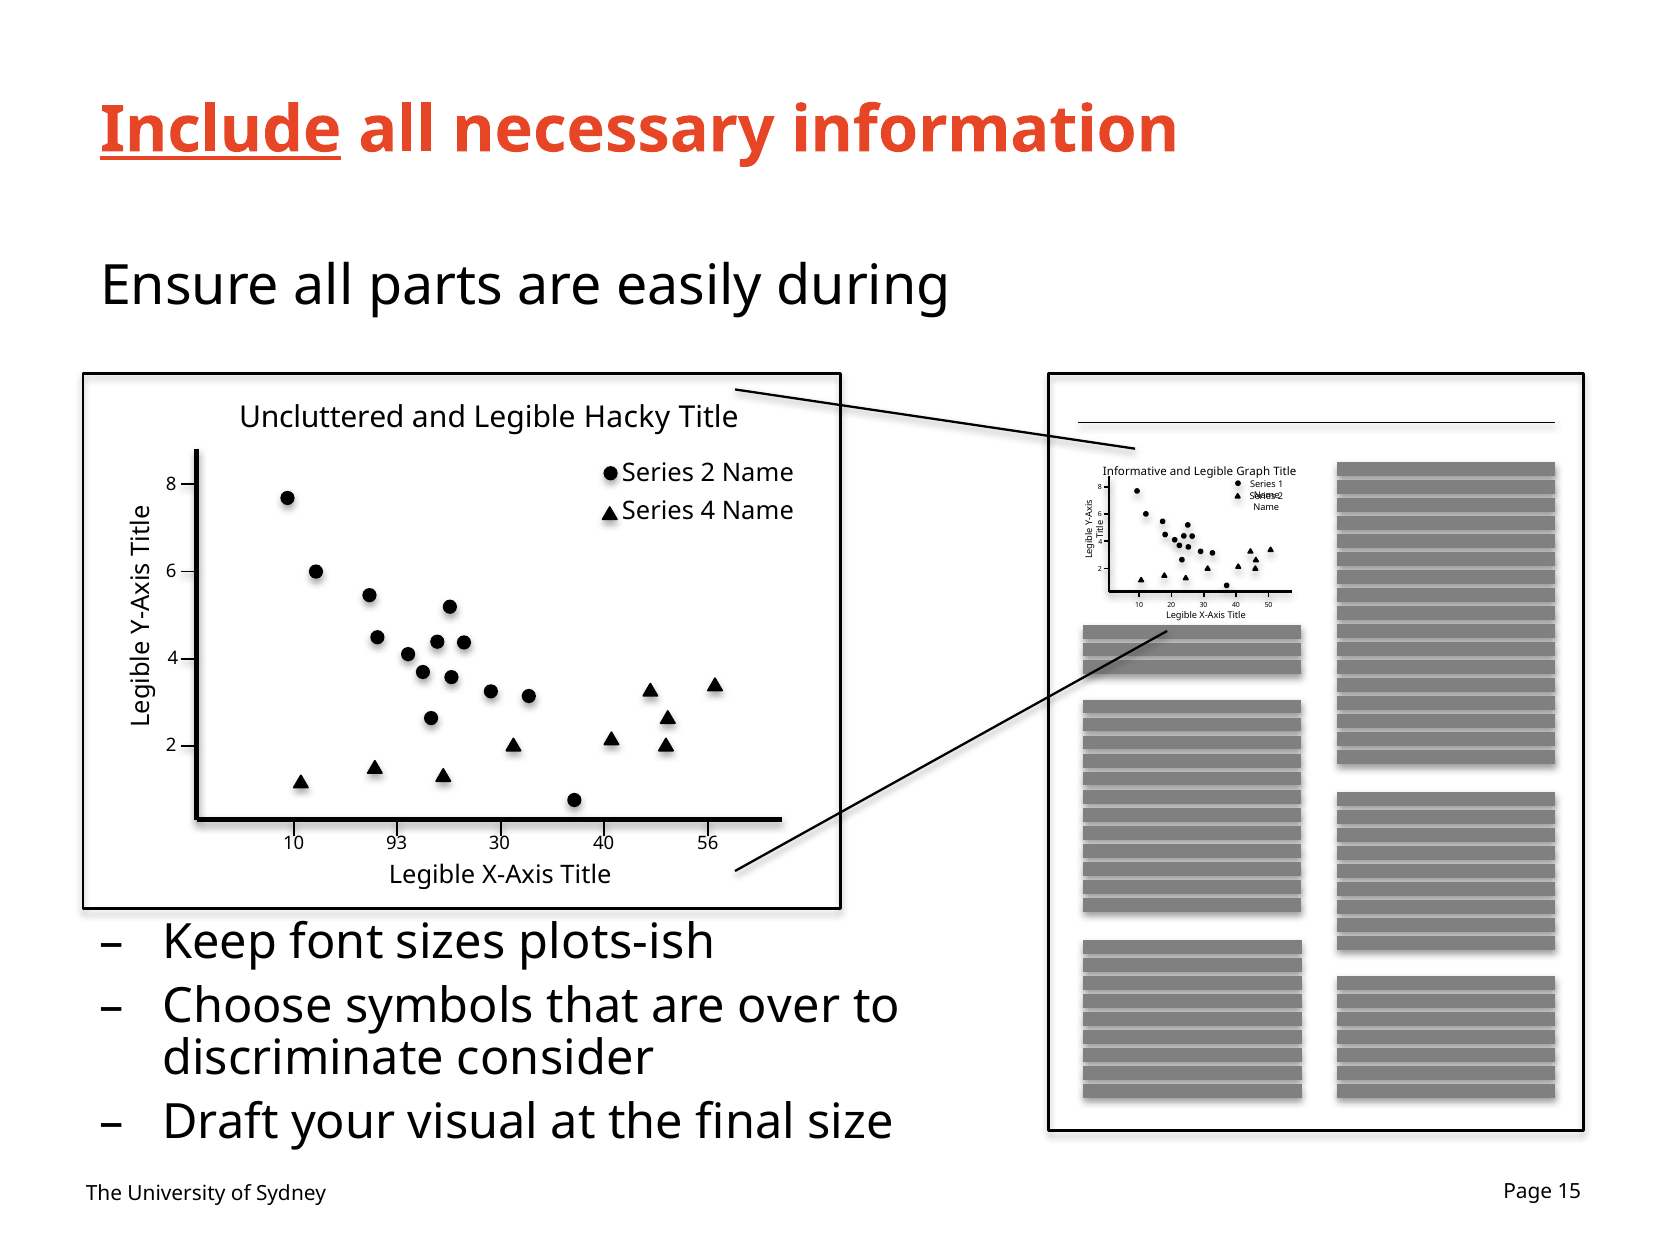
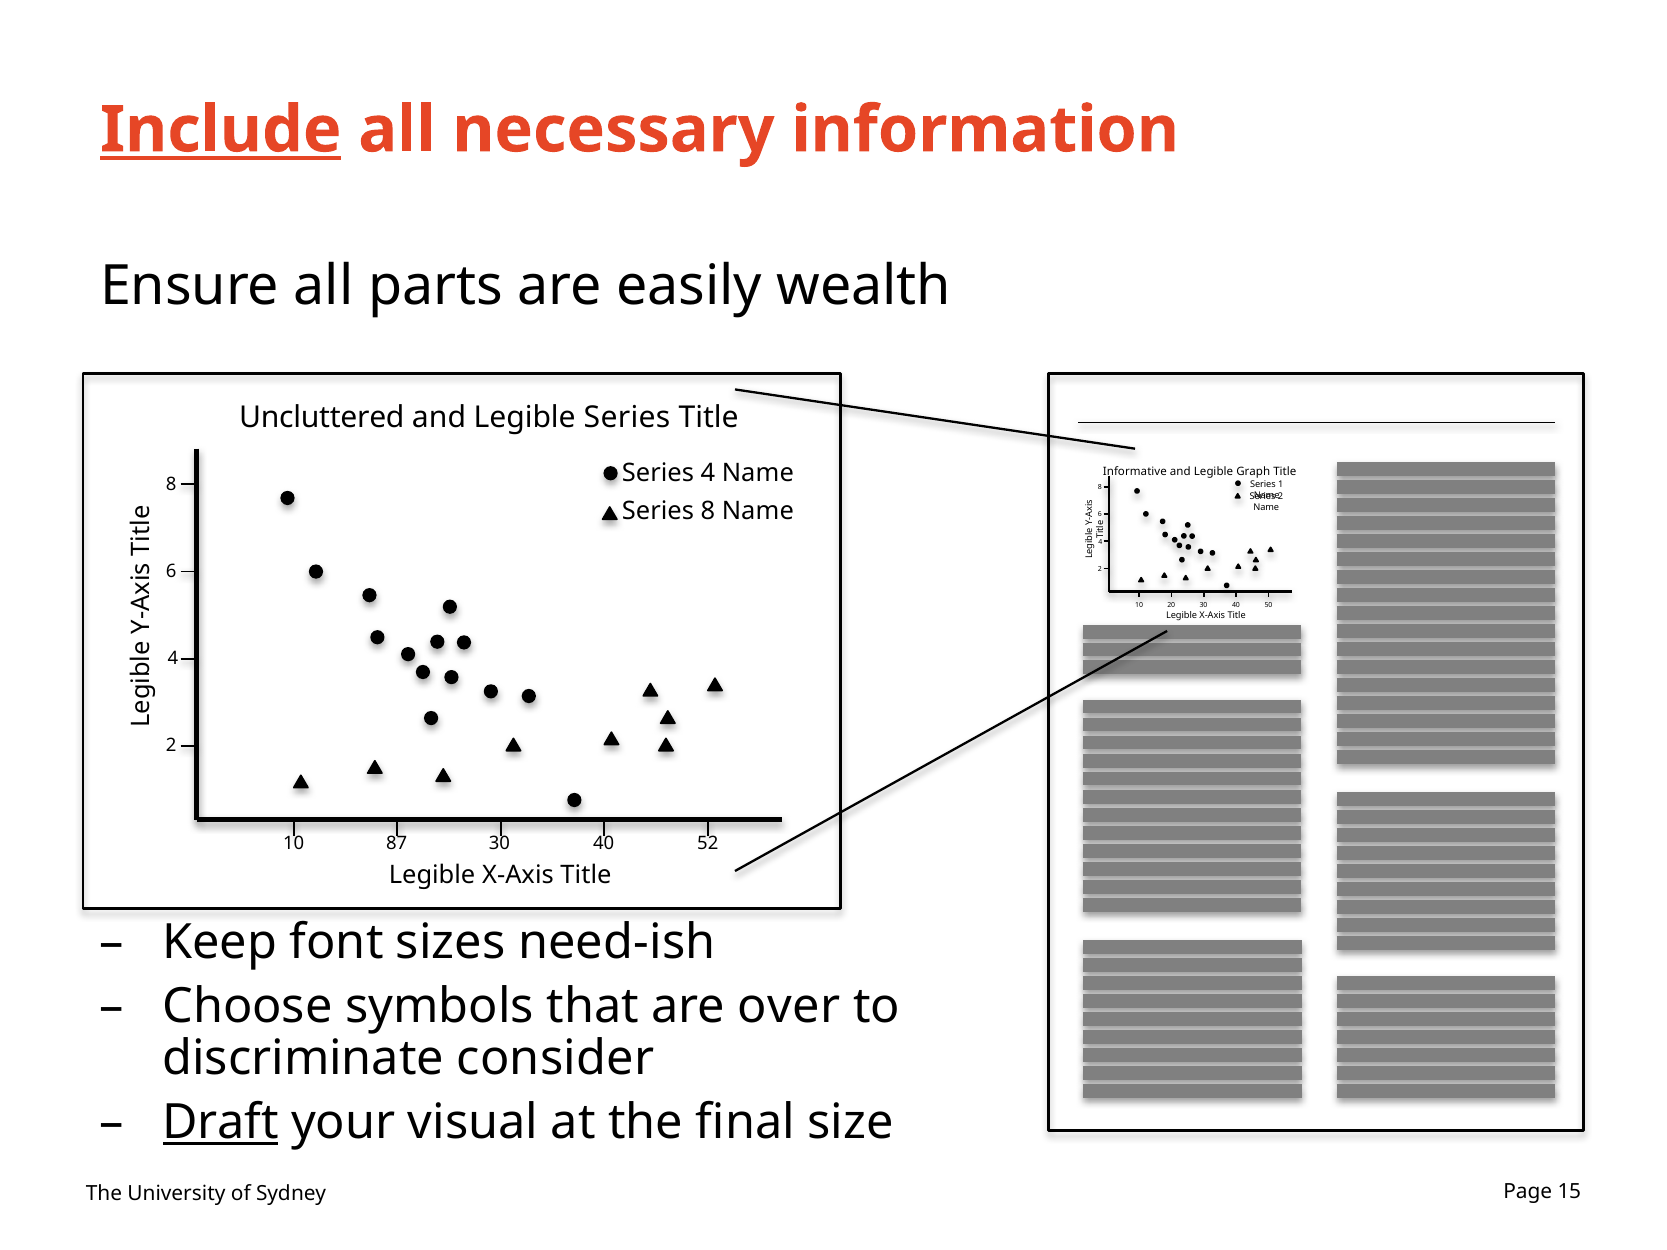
during: during -> wealth (864, 286)
Legible Hacky: Hacky -> Series (627, 418)
2: 2 -> 4 (708, 474)
Series 4: 4 -> 8 (708, 511)
93: 93 -> 87 (397, 843)
56: 56 -> 52 (708, 843)
plots-ish: plots-ish -> need-ish (617, 943)
Draft underline: none -> present (221, 1123)
